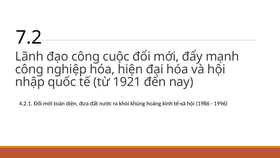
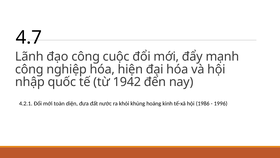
7.2: 7.2 -> 4.7 (29, 37)
1921: 1921 -> 1942 (127, 82)
